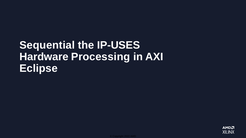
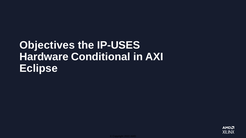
Sequential: Sequential -> Objectives (47, 45)
Processing: Processing -> Conditional (101, 57)
